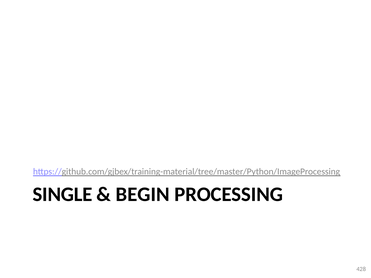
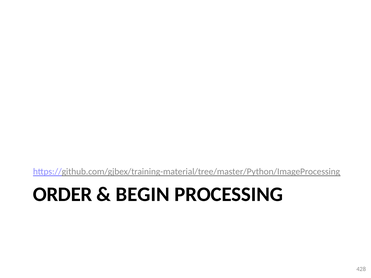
SINGLE: SINGLE -> ORDER (63, 194)
